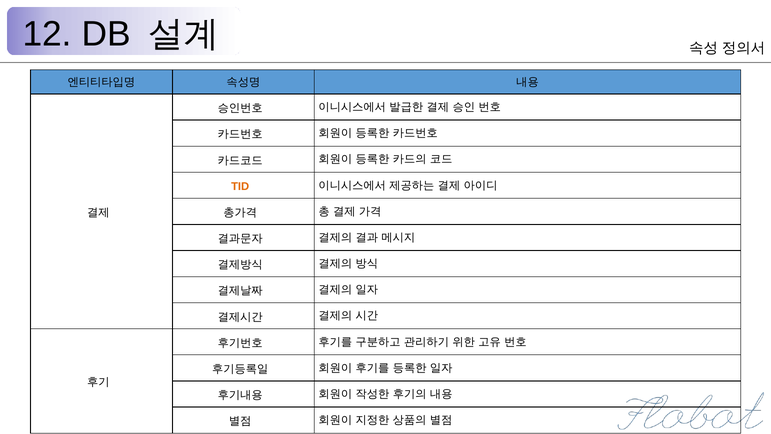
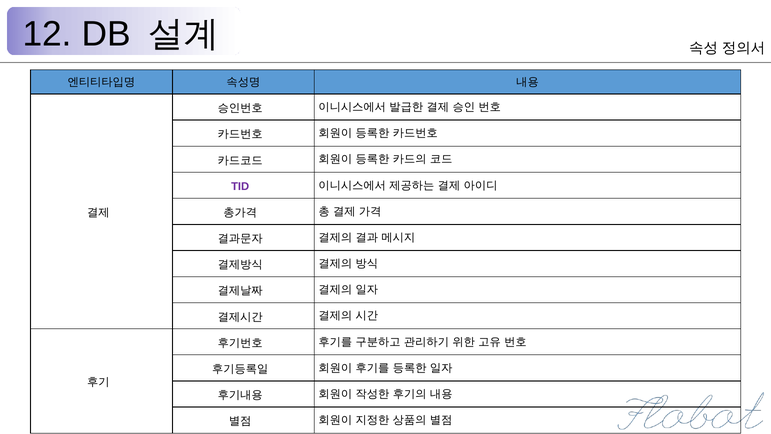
TID colour: orange -> purple (240, 186)
